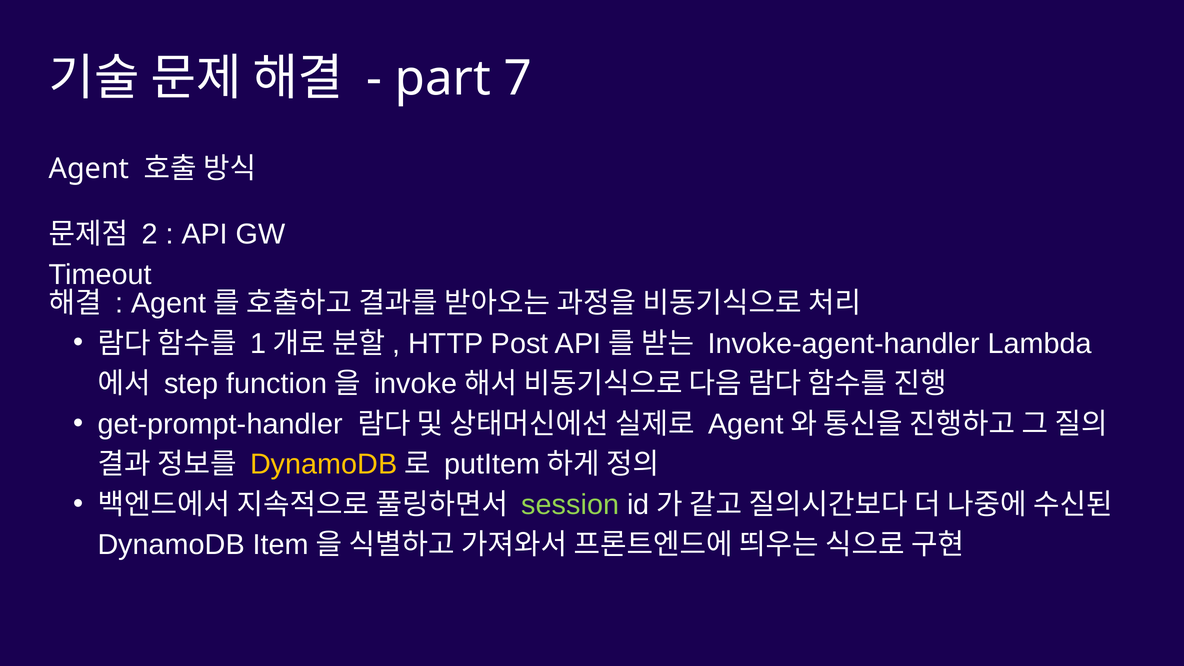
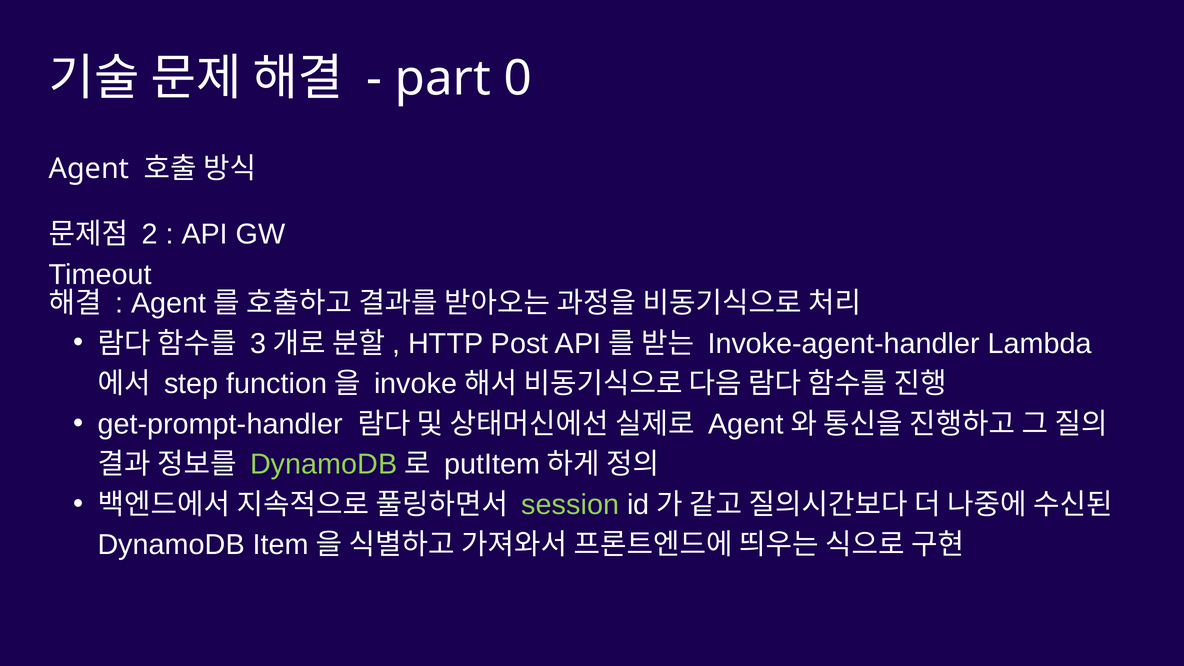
7: 7 -> 0 (518, 79)
1: 1 -> 3 (258, 344)
DynamoDB colour: yellow -> light green (324, 464)
